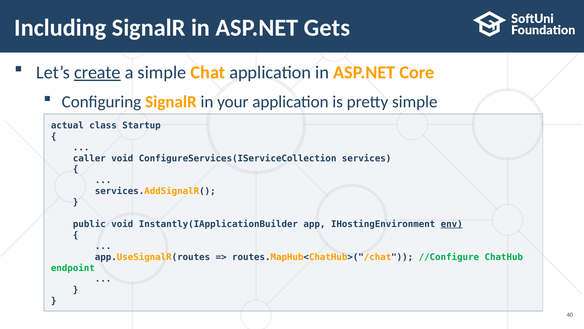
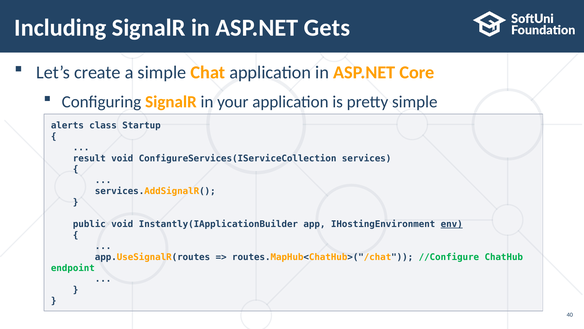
create underline: present -> none (97, 72)
actual: actual -> alerts (67, 125)
caller: caller -> result (89, 158)
